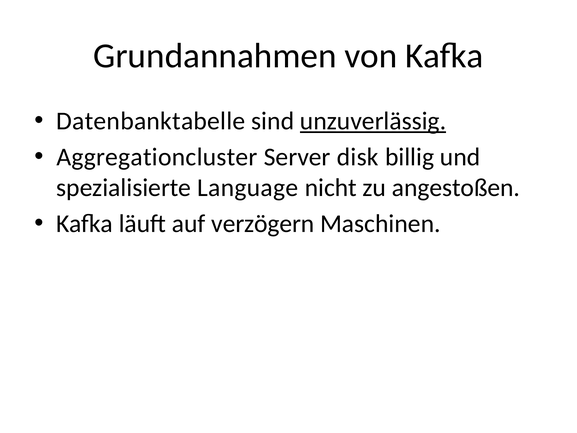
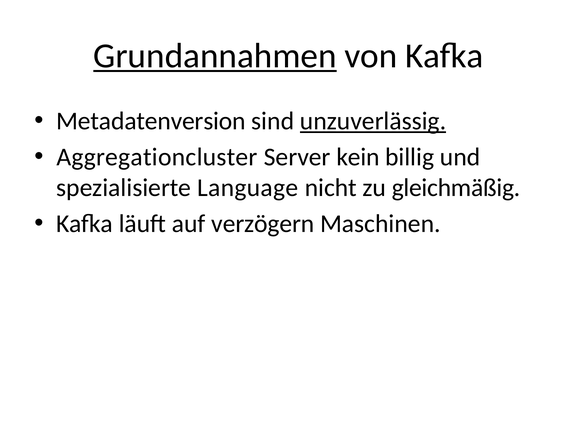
Grundannahmen underline: none -> present (215, 56)
Datenbanktabelle: Datenbanktabelle -> Metadatenversion (151, 121)
disk: disk -> kein (358, 157)
angestoßen: angestoßen -> gleichmäßig (456, 188)
